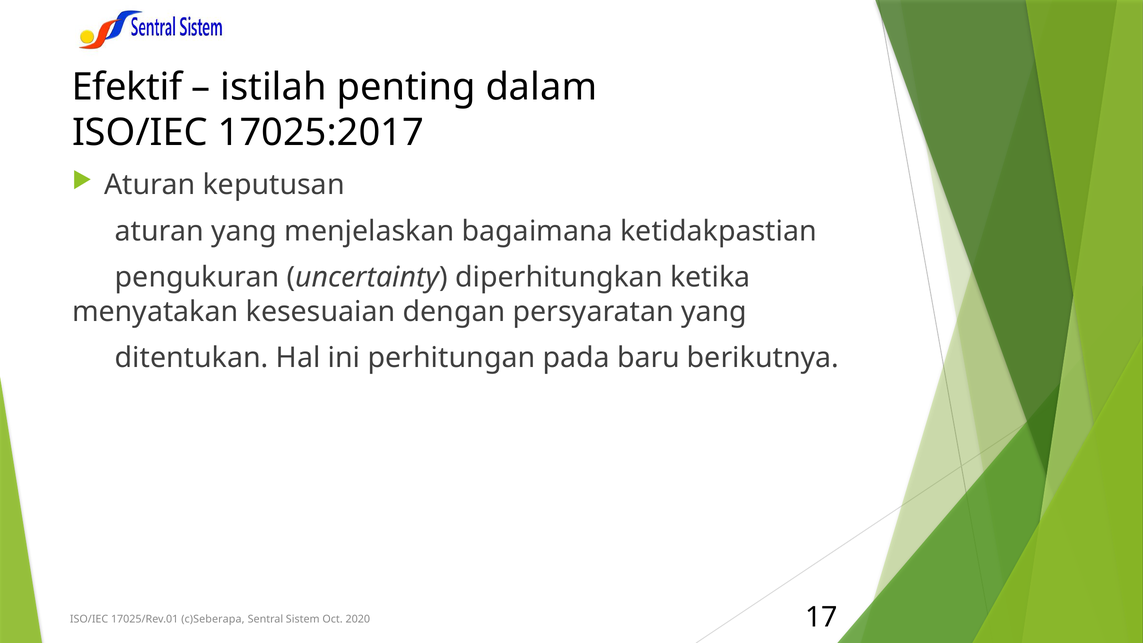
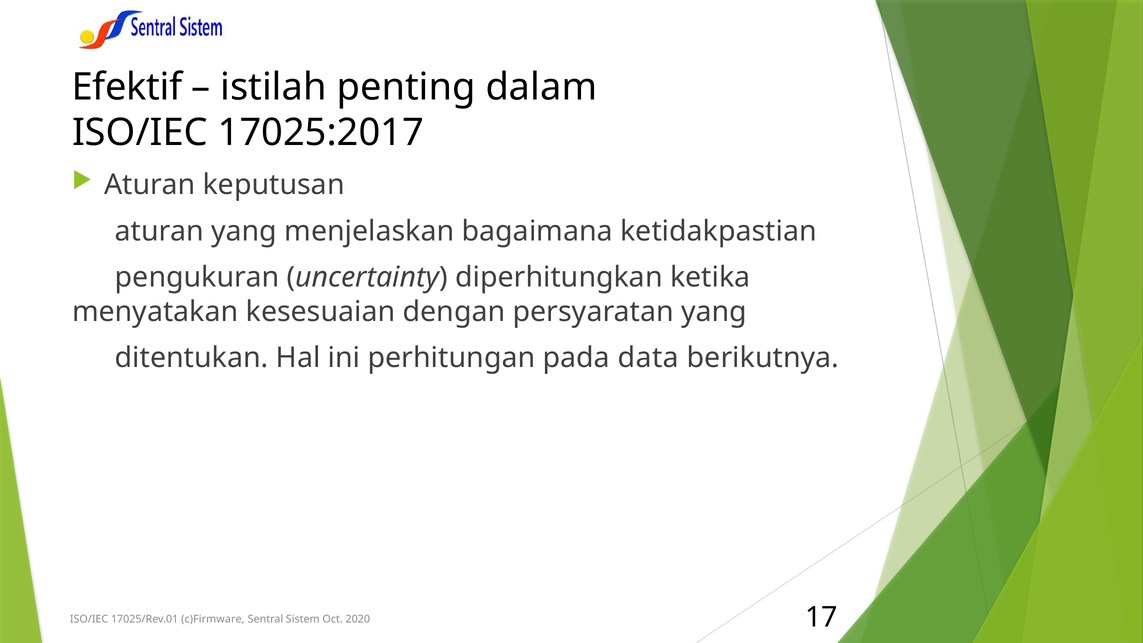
baru: baru -> data (648, 358)
c)Seberapa: c)Seberapa -> c)Firmware (213, 619)
